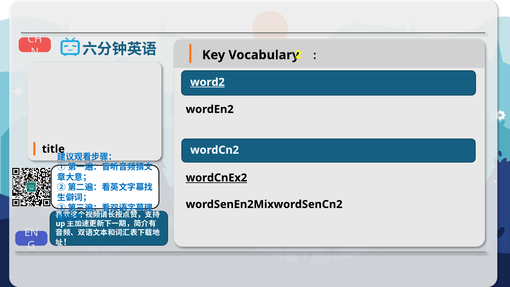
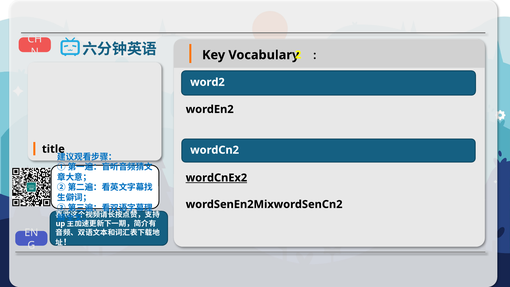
word2 underline: present -> none (207, 82)
